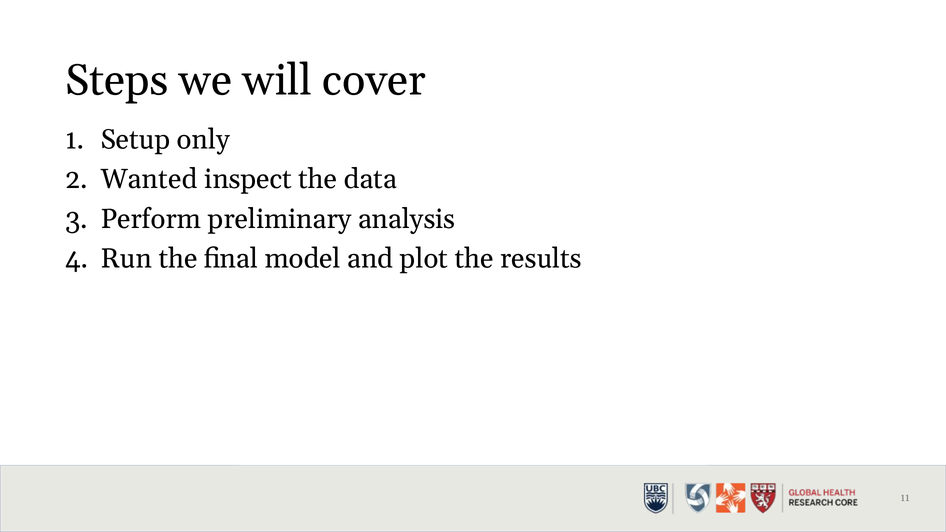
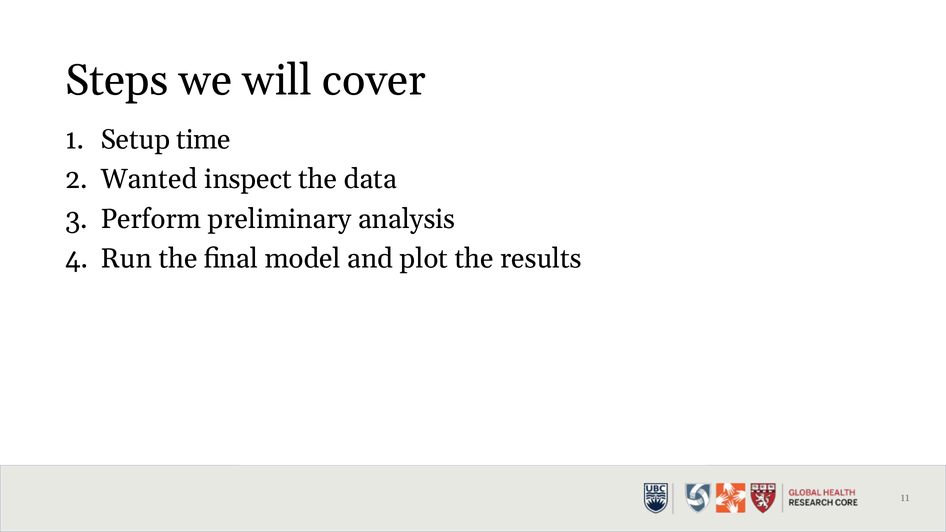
only: only -> time (204, 140)
